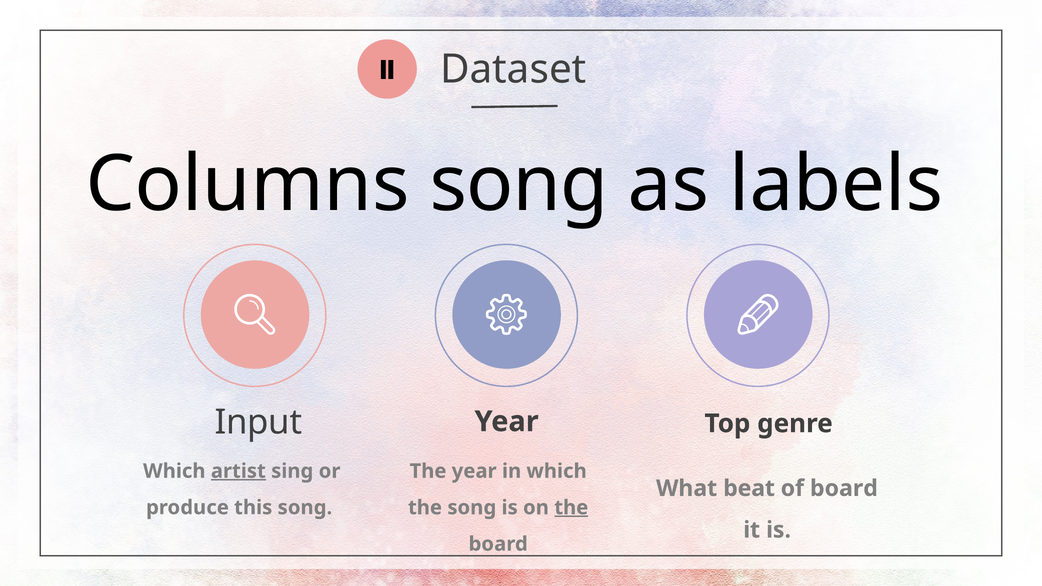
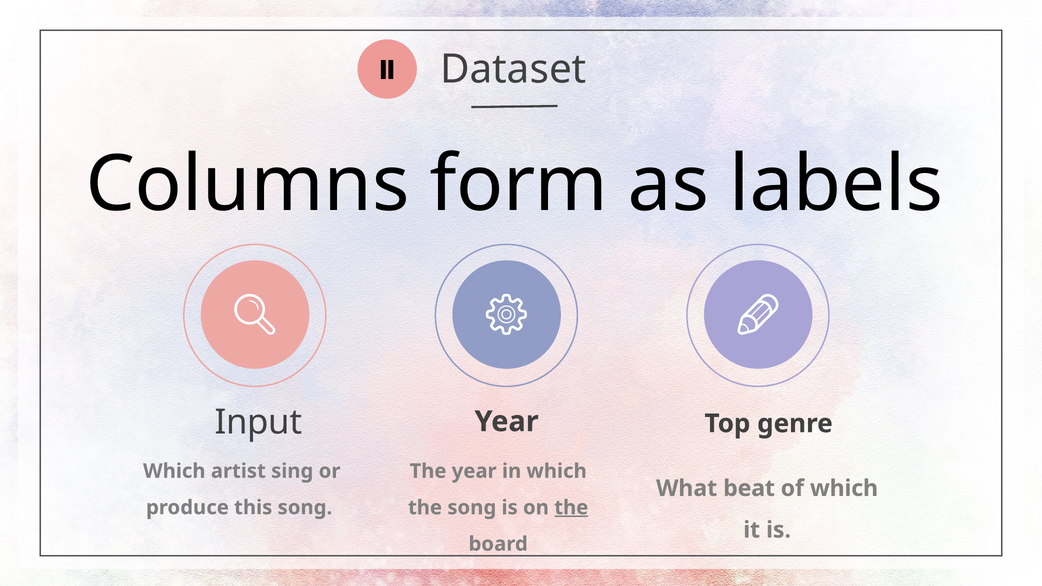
Columns song: song -> form (519, 184)
artist underline: present -> none (238, 471)
of board: board -> which (844, 488)
